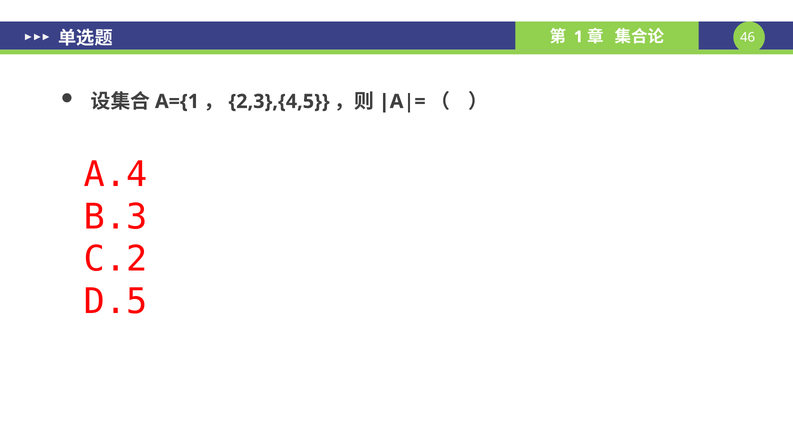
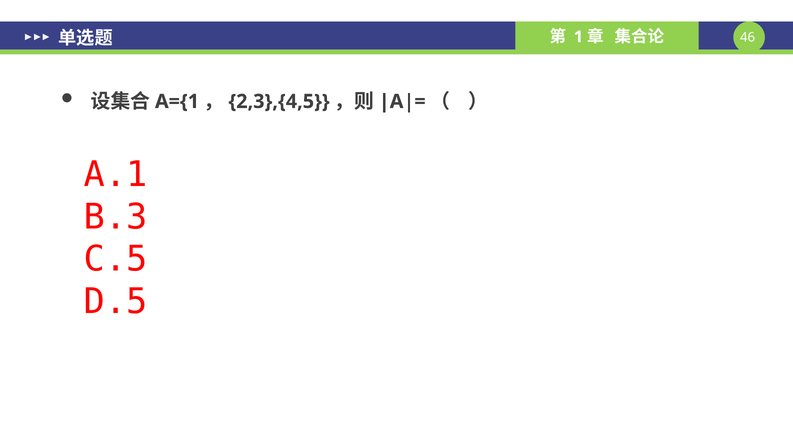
A.4: A.4 -> A.1 (116, 175)
C.2: C.2 -> C.5 (116, 259)
